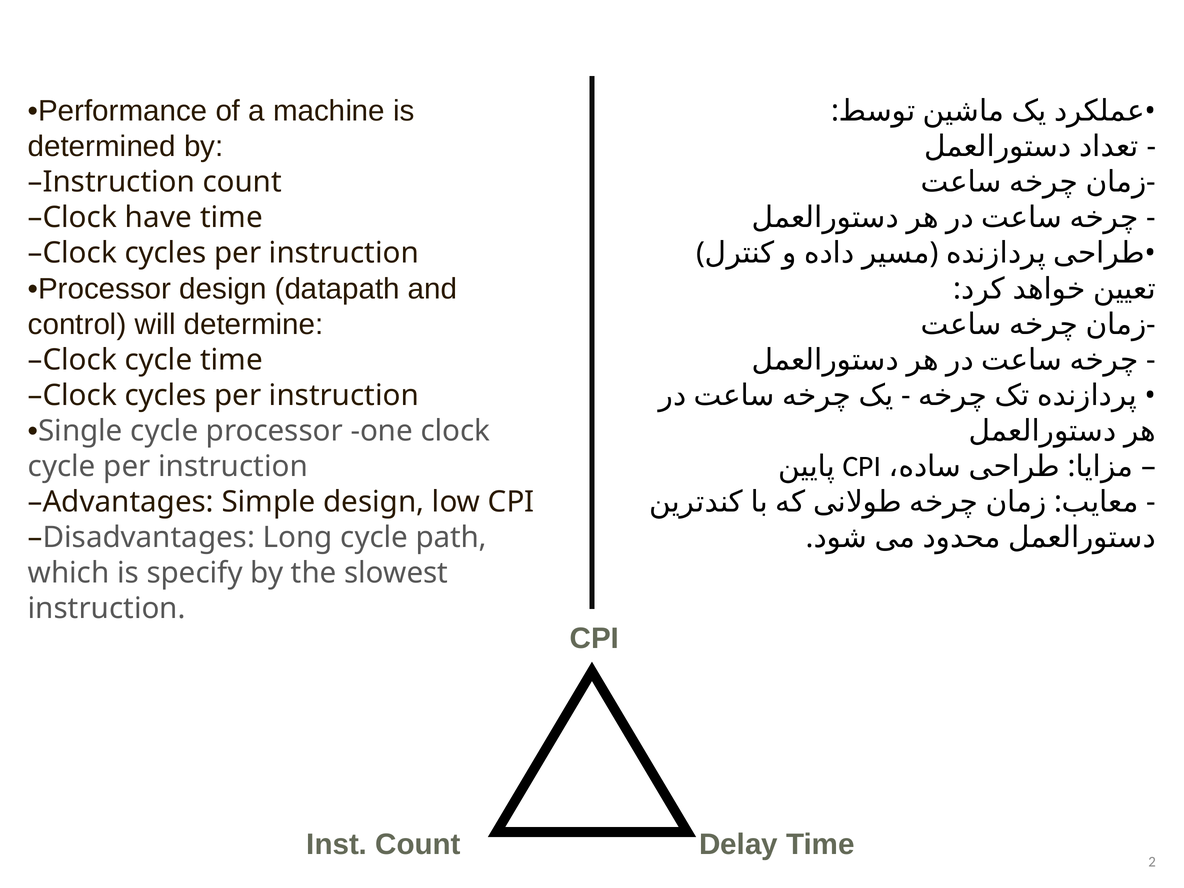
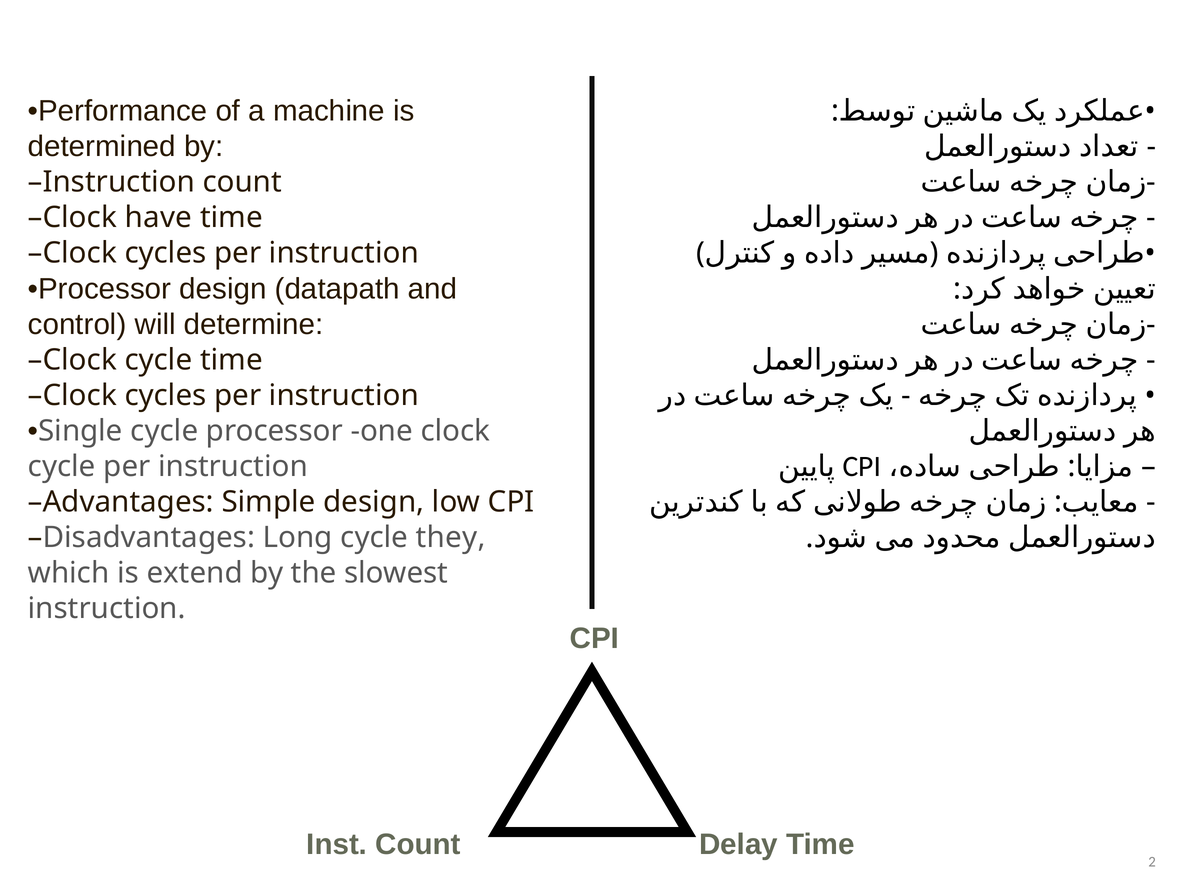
path: path -> they (451, 537)
specify: specify -> extend (195, 573)
